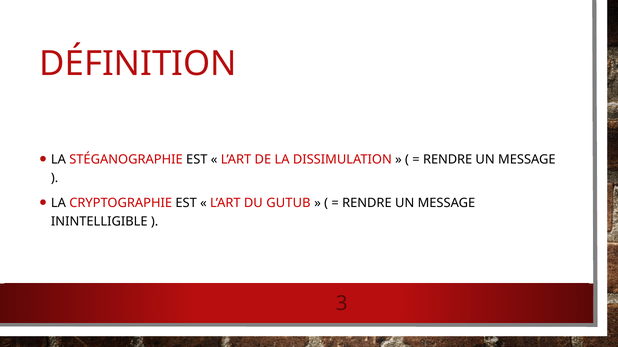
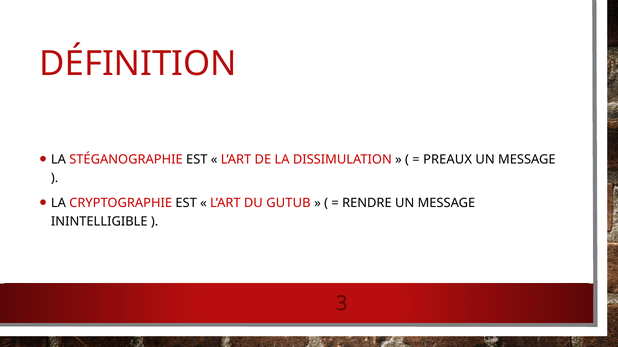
RENDRE: RENDRE -> PREAUX (448, 160)
